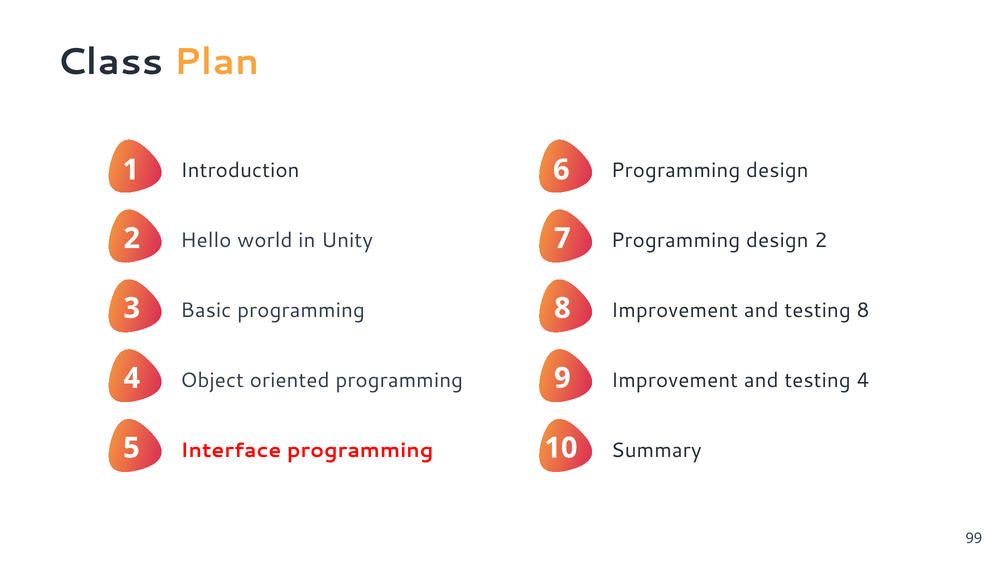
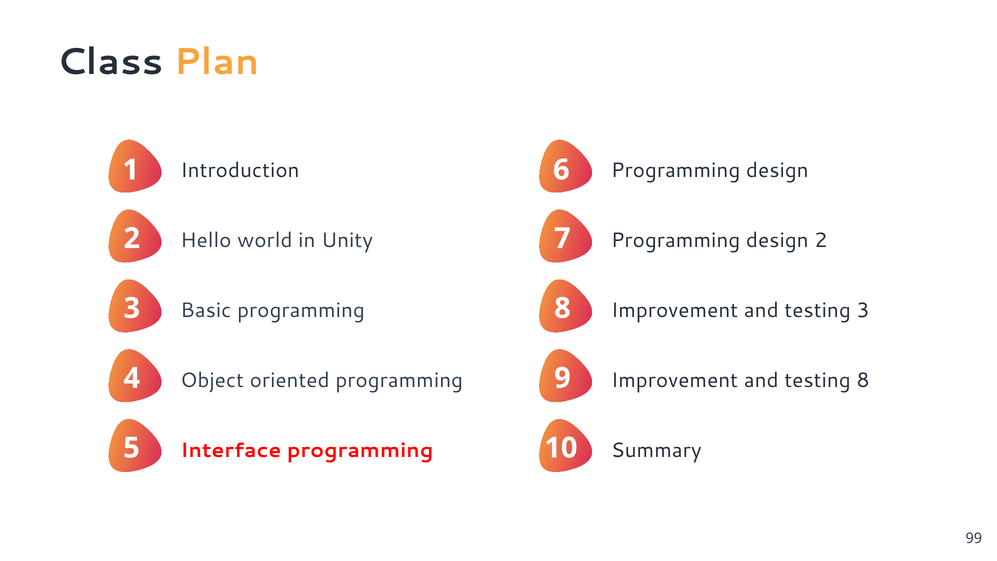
testing 8: 8 -> 3 (863, 310)
testing 4: 4 -> 8 (863, 380)
